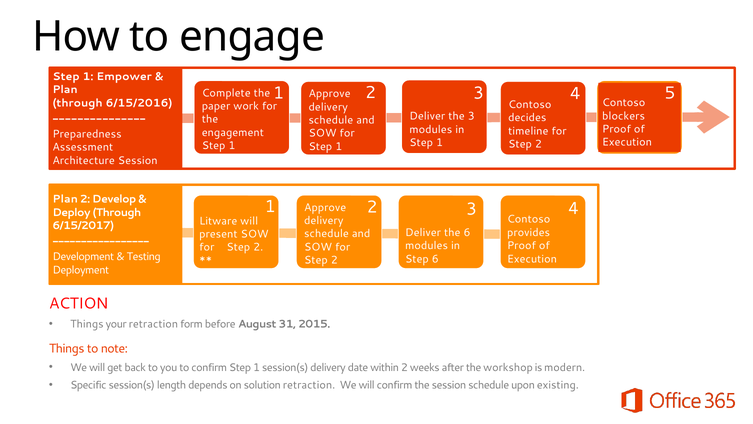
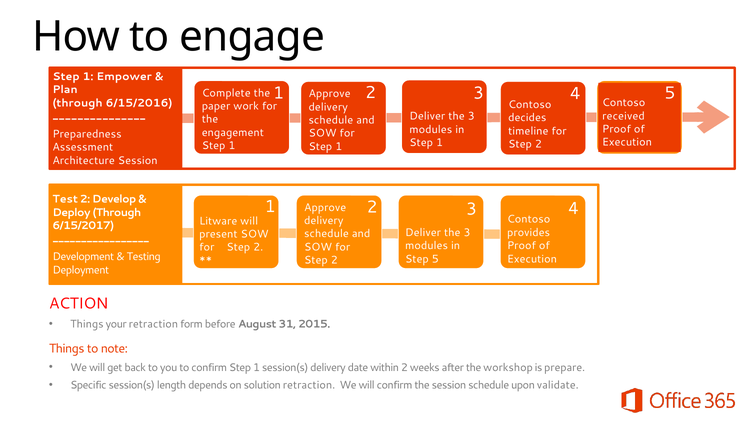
blockers: blockers -> received (624, 116)
Plan: Plan -> Test (65, 199)
6: 6 -> 3 (467, 232)
Step 6: 6 -> 5 (435, 259)
modern: modern -> prepare (565, 367)
existing: existing -> validate (558, 385)
